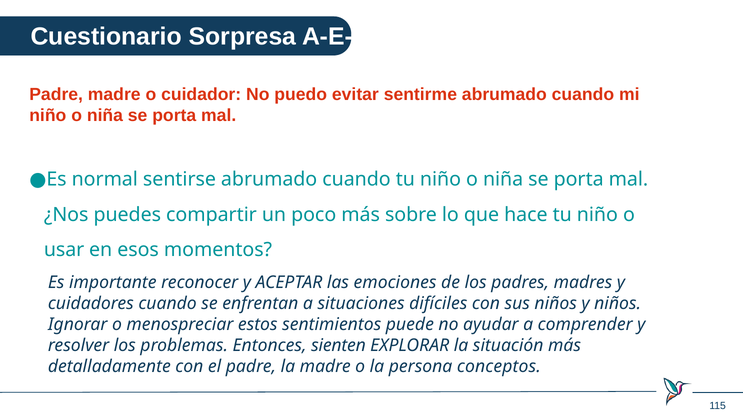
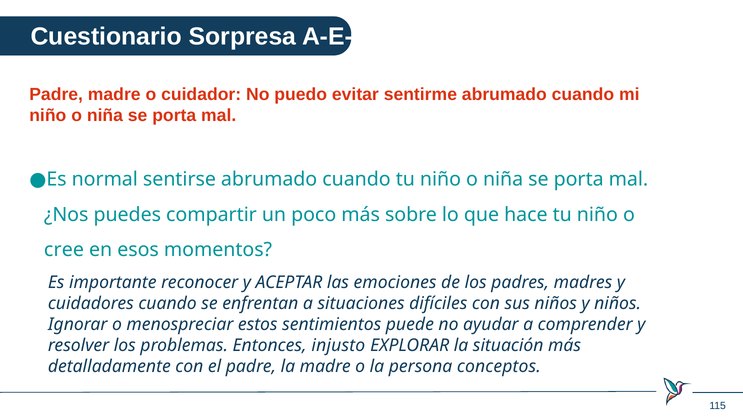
usar: usar -> cree (64, 250)
sienten: sienten -> injusto (338, 346)
